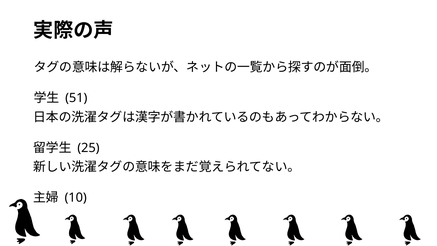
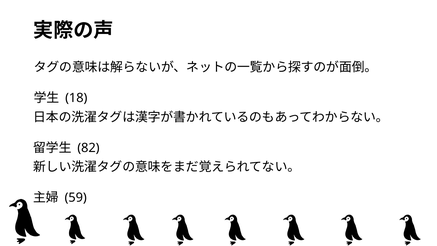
51: 51 -> 18 (76, 98)
25: 25 -> 82 (88, 148)
10: 10 -> 59 (76, 197)
